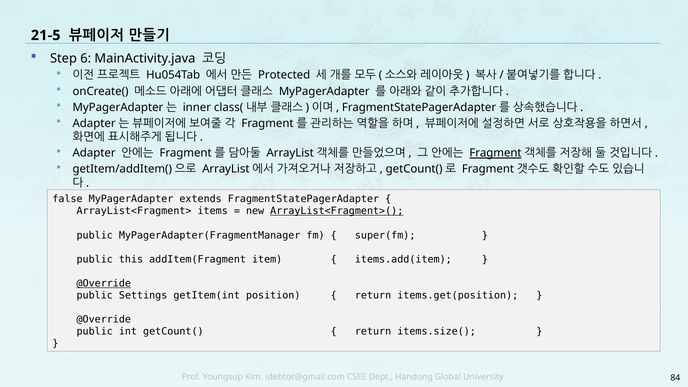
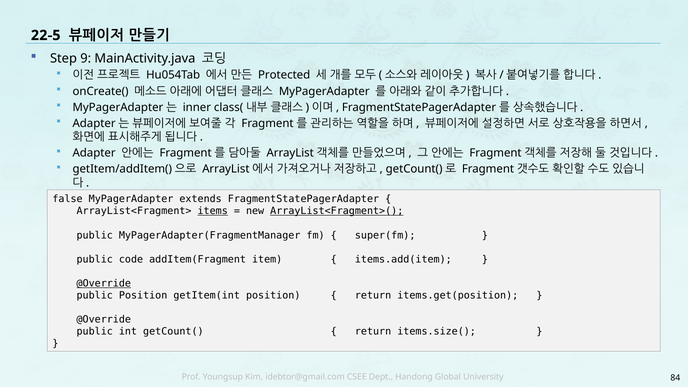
21-5: 21-5 -> 22-5 (46, 35)
6: 6 -> 9 (86, 58)
Fragment underline: present -> none (495, 153)
items underline: none -> present (213, 211)
this: this -> code (131, 259)
public Settings: Settings -> Position (143, 295)
